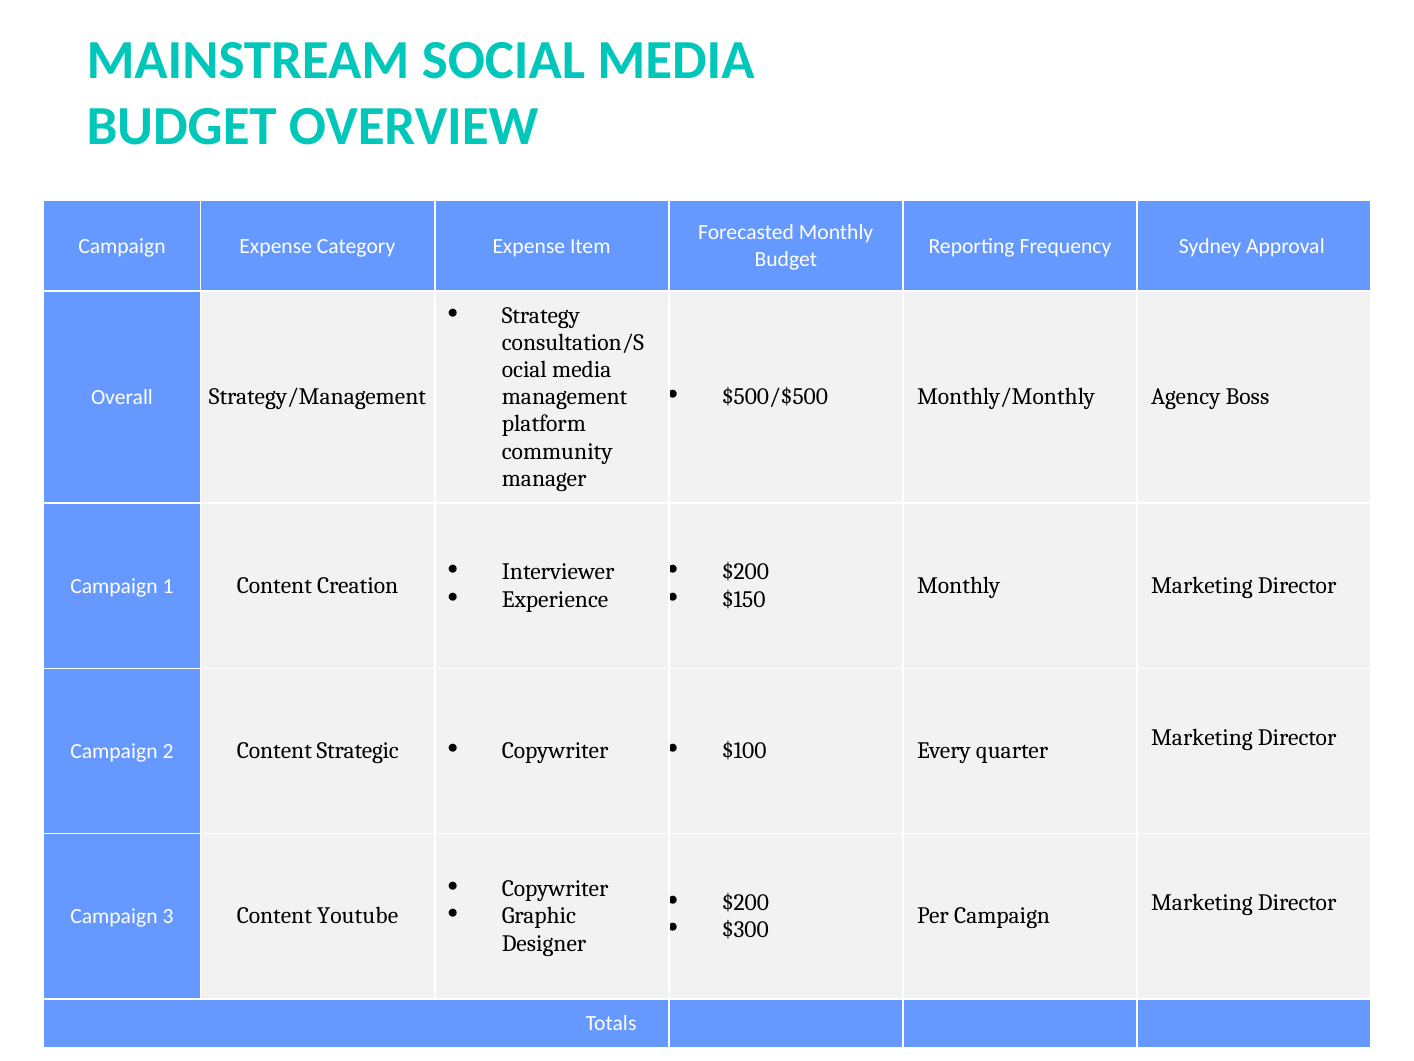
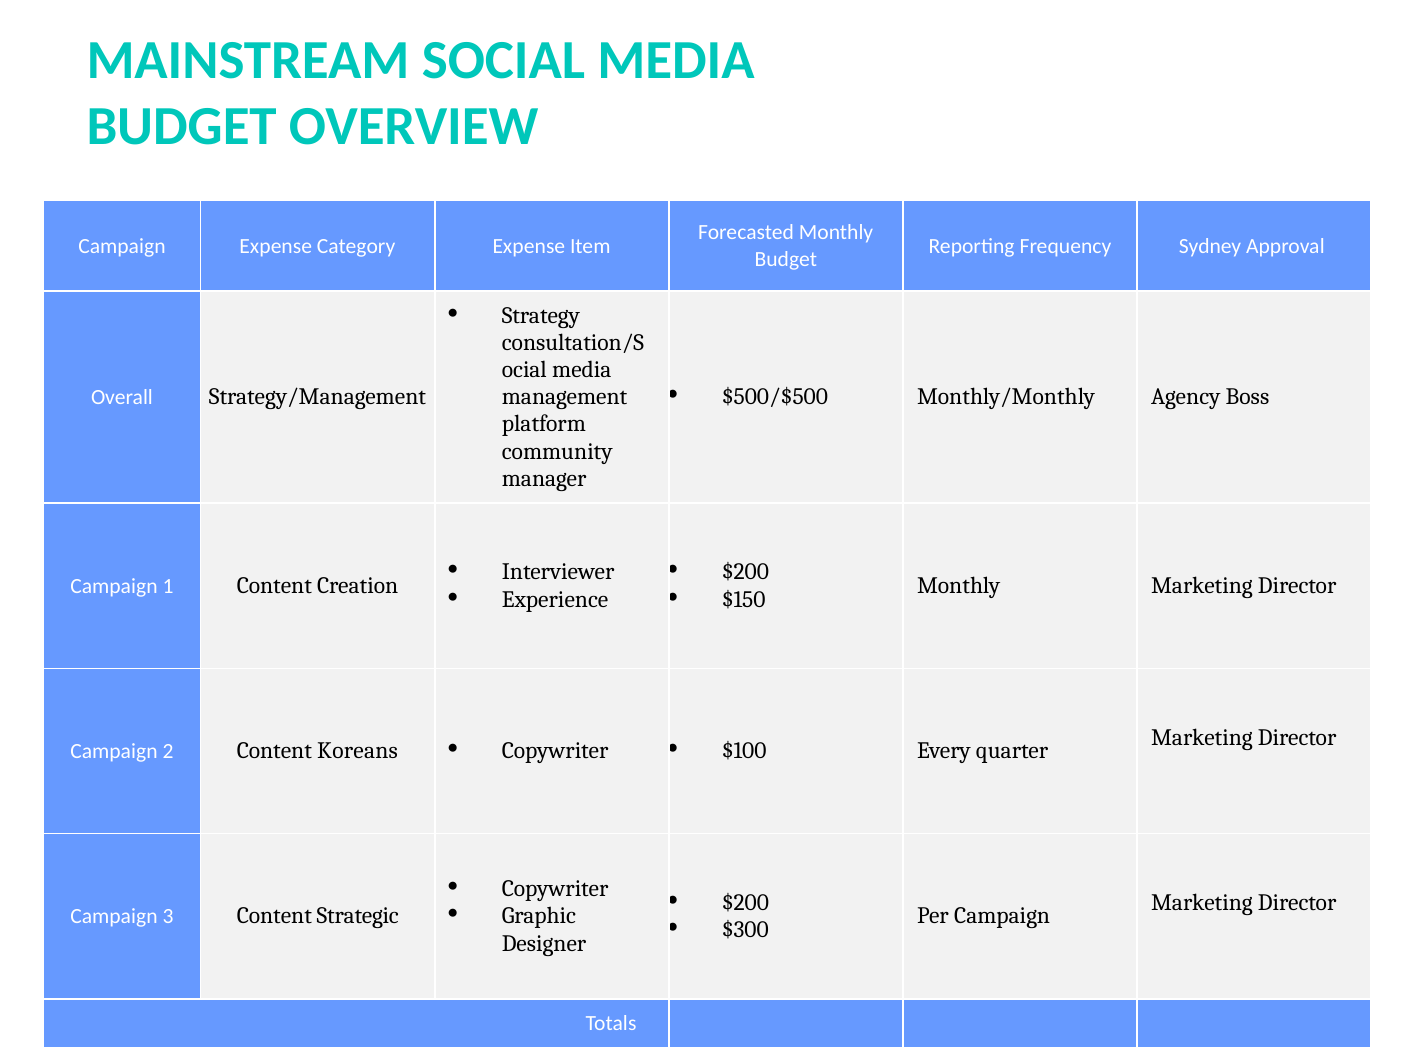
Strategic: Strategic -> Koreans (358, 751)
Youtube: Youtube -> Strategic (358, 916)
